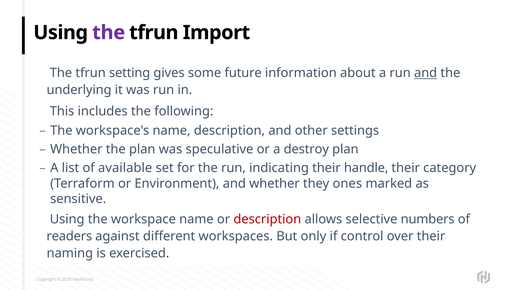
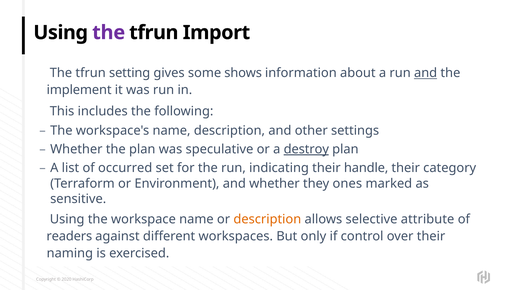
future: future -> shows (243, 73)
underlying: underlying -> implement (79, 90)
destroy underline: none -> present (306, 149)
available: available -> occurred (125, 168)
description colour: red -> orange (267, 219)
numbers: numbers -> attribute (428, 219)
